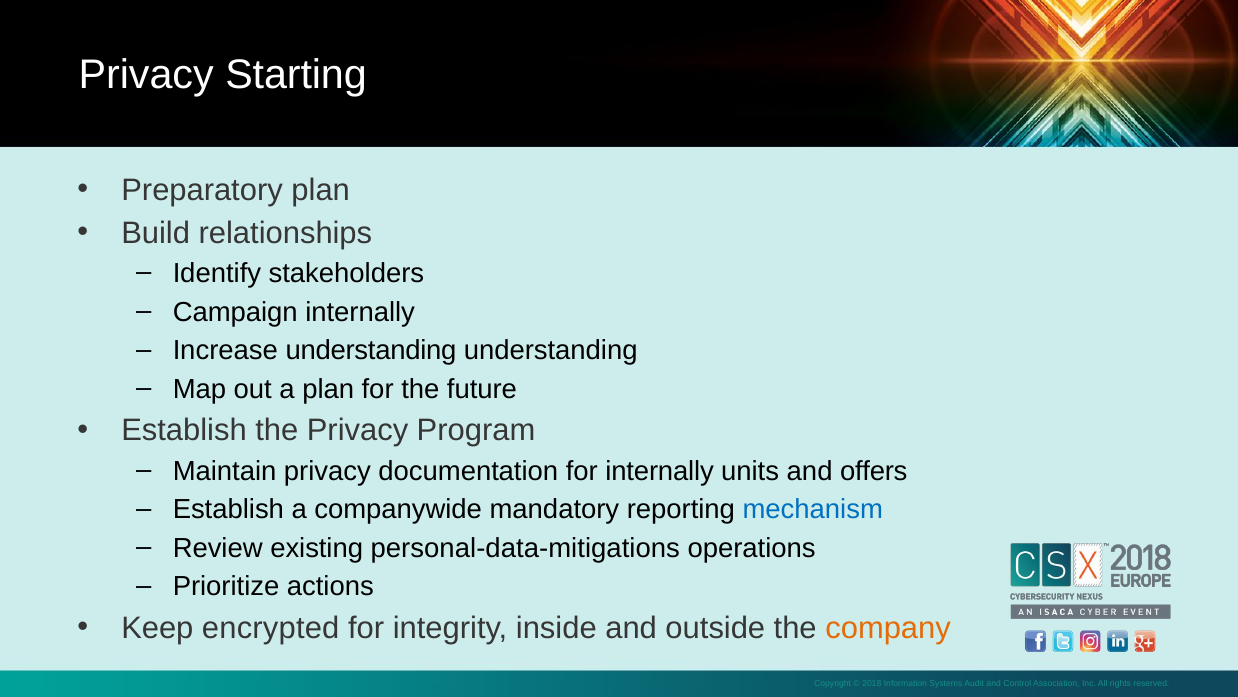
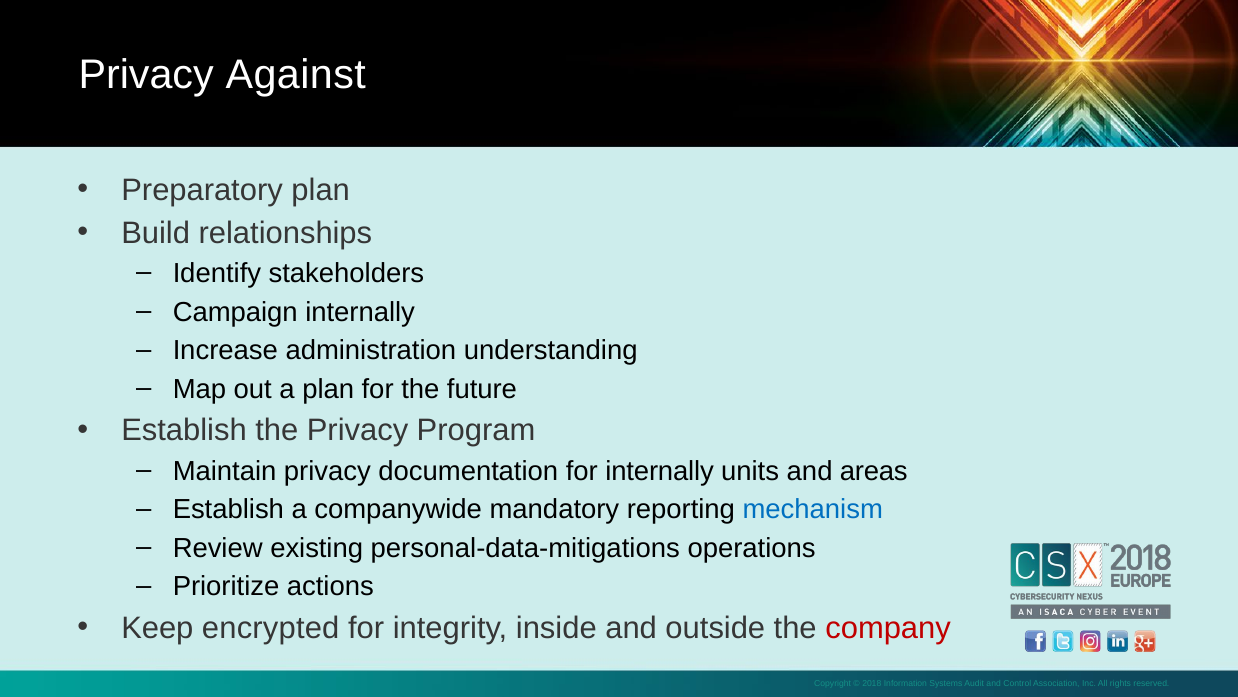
Starting: Starting -> Against (296, 75)
Increase understanding: understanding -> administration (371, 350)
offers: offers -> areas (874, 471)
company colour: orange -> red (888, 628)
